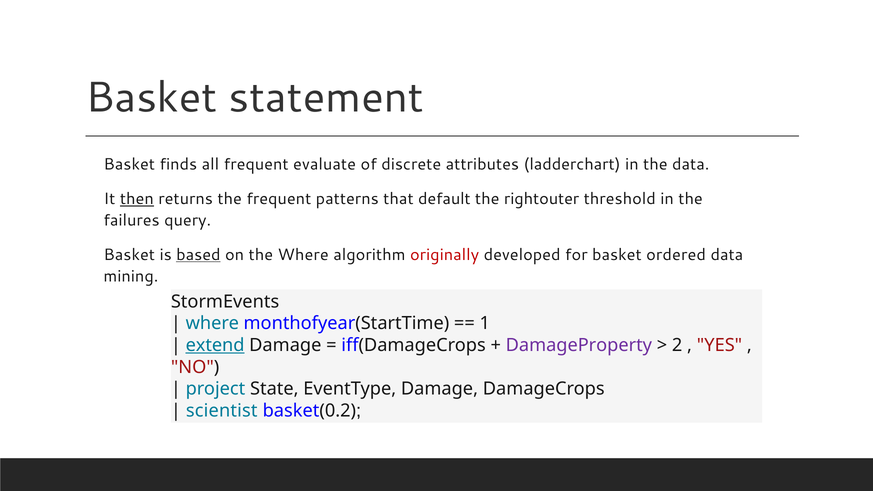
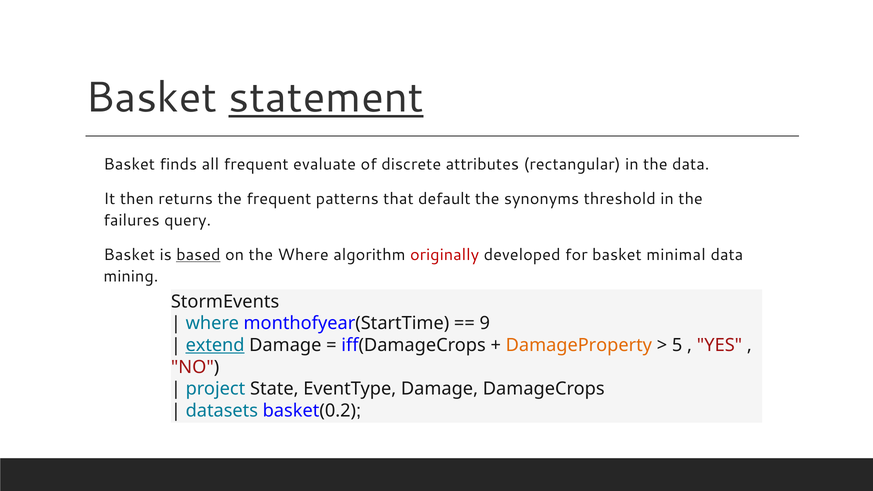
statement underline: none -> present (326, 98)
ladderchart: ladderchart -> rectangular (572, 164)
then underline: present -> none (137, 199)
rightouter: rightouter -> synonyms (542, 199)
ordered: ordered -> minimal (676, 255)
1: 1 -> 9 (485, 323)
DamageProperty colour: purple -> orange (579, 345)
2: 2 -> 5 (677, 345)
scientist: scientist -> datasets (222, 411)
